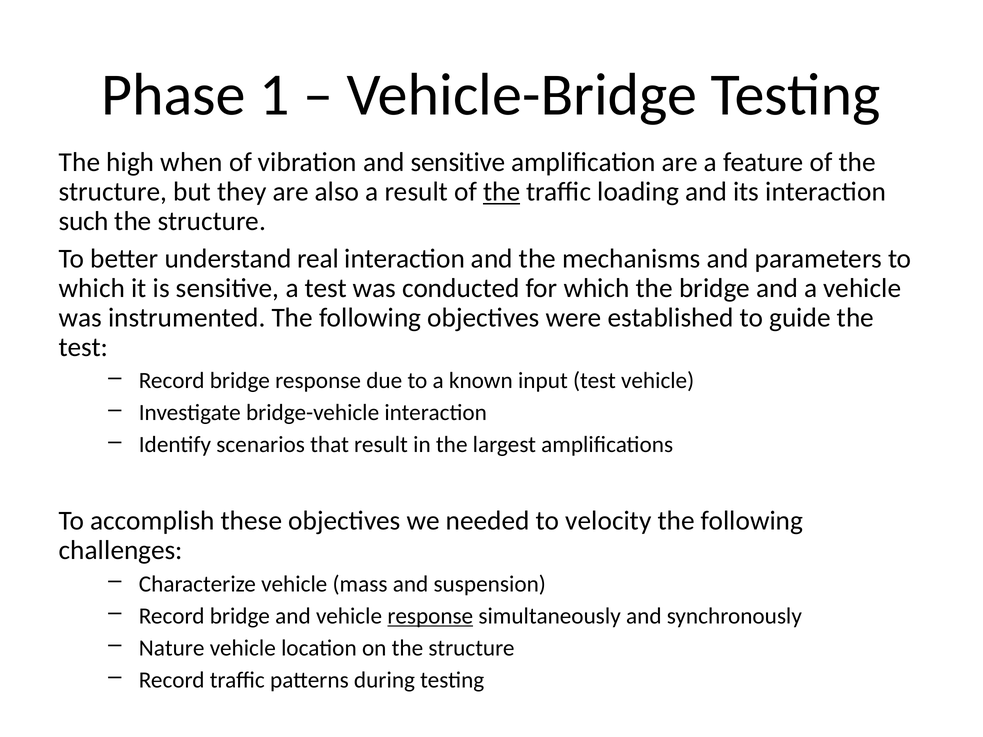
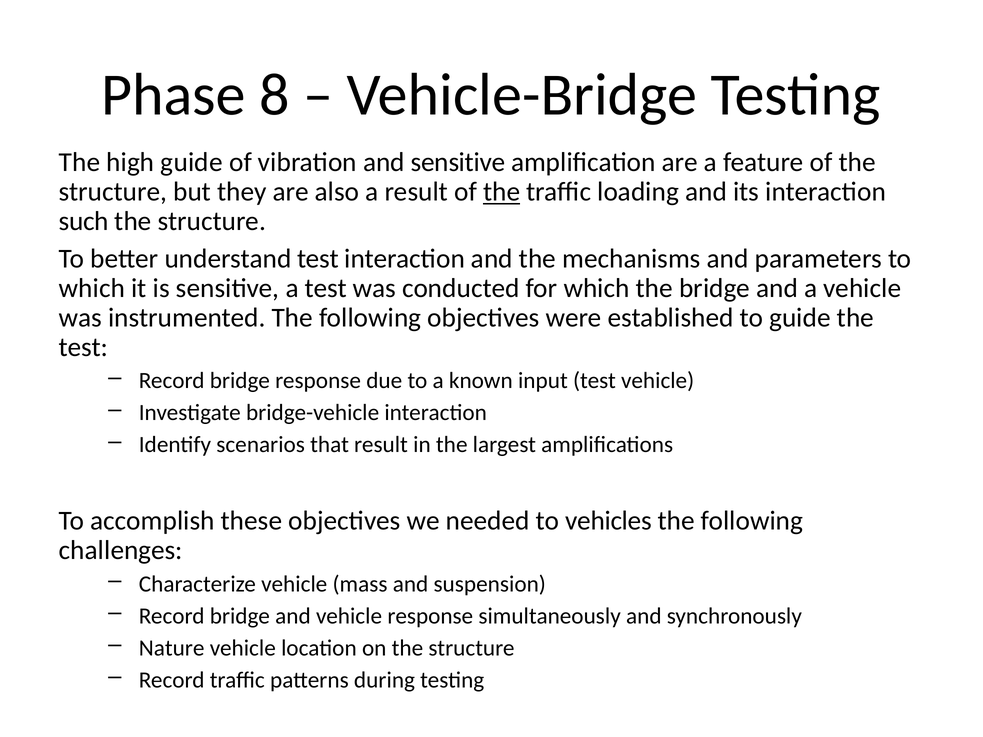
1: 1 -> 8 (275, 95)
high when: when -> guide (192, 162)
understand real: real -> test (318, 259)
velocity: velocity -> vehicles (609, 521)
response underline: present -> none (430, 616)
